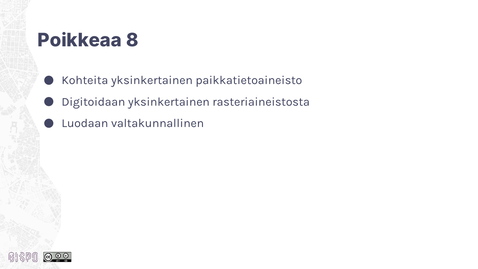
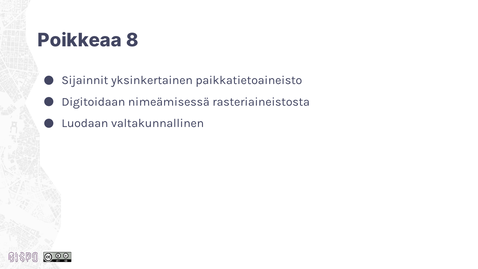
Kohteita: Kohteita -> Sijainnit (85, 80)
Digitoidaan yksinkertainen: yksinkertainen -> nimeämisessä (169, 102)
